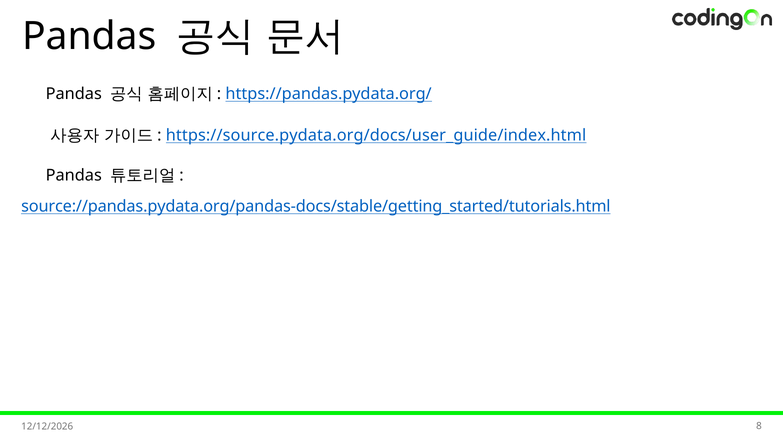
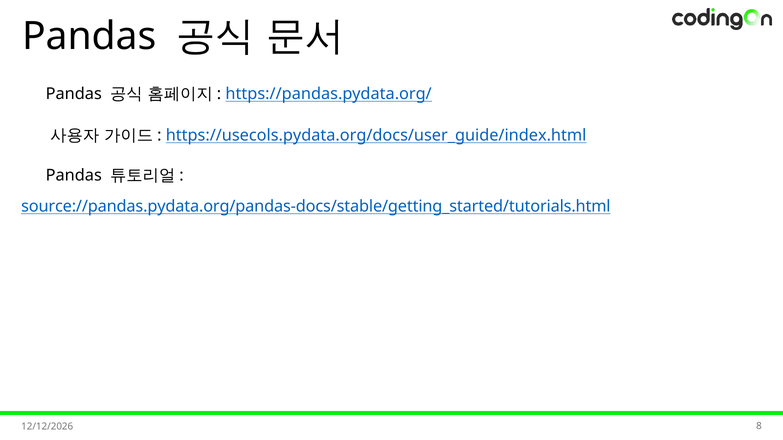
https://source.pydata.org/docs/user_guide/index.html: https://source.pydata.org/docs/user_guide/index.html -> https://usecols.pydata.org/docs/user_guide/index.html (376, 136)
